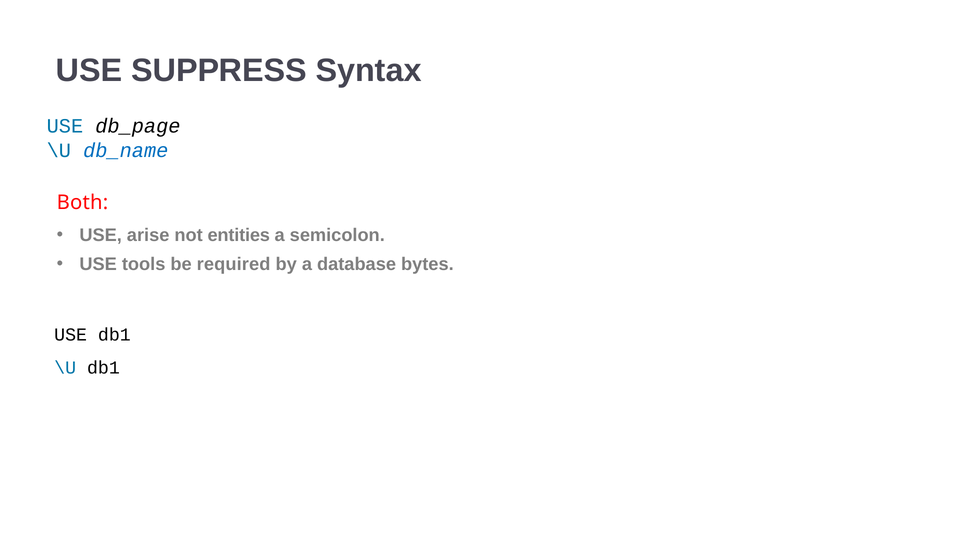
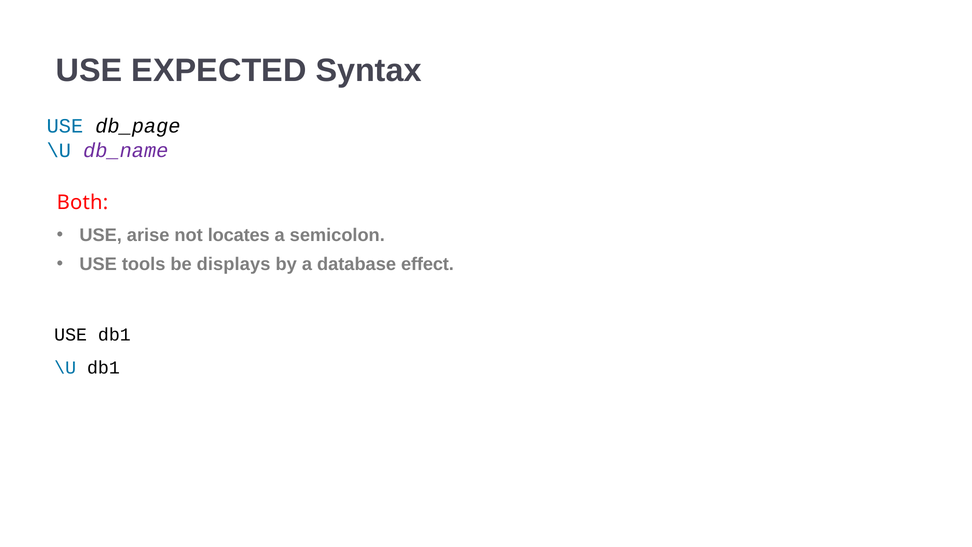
SUPPRESS: SUPPRESS -> EXPECTED (219, 70)
db_name colour: blue -> purple (126, 150)
entities: entities -> locates (239, 235)
required: required -> displays (234, 264)
bytes: bytes -> effect (427, 264)
